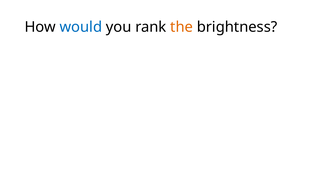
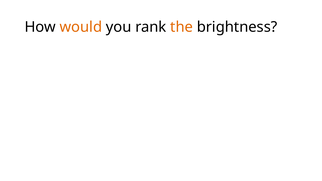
would colour: blue -> orange (81, 27)
